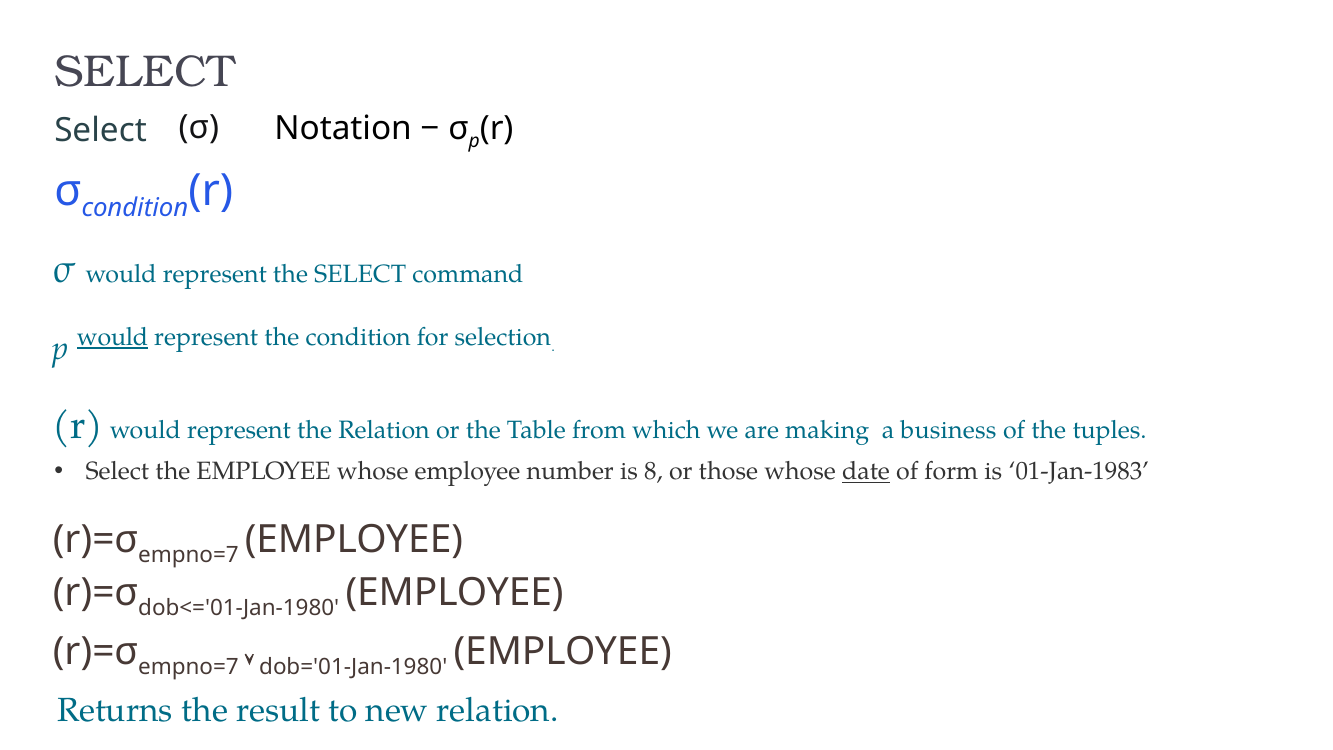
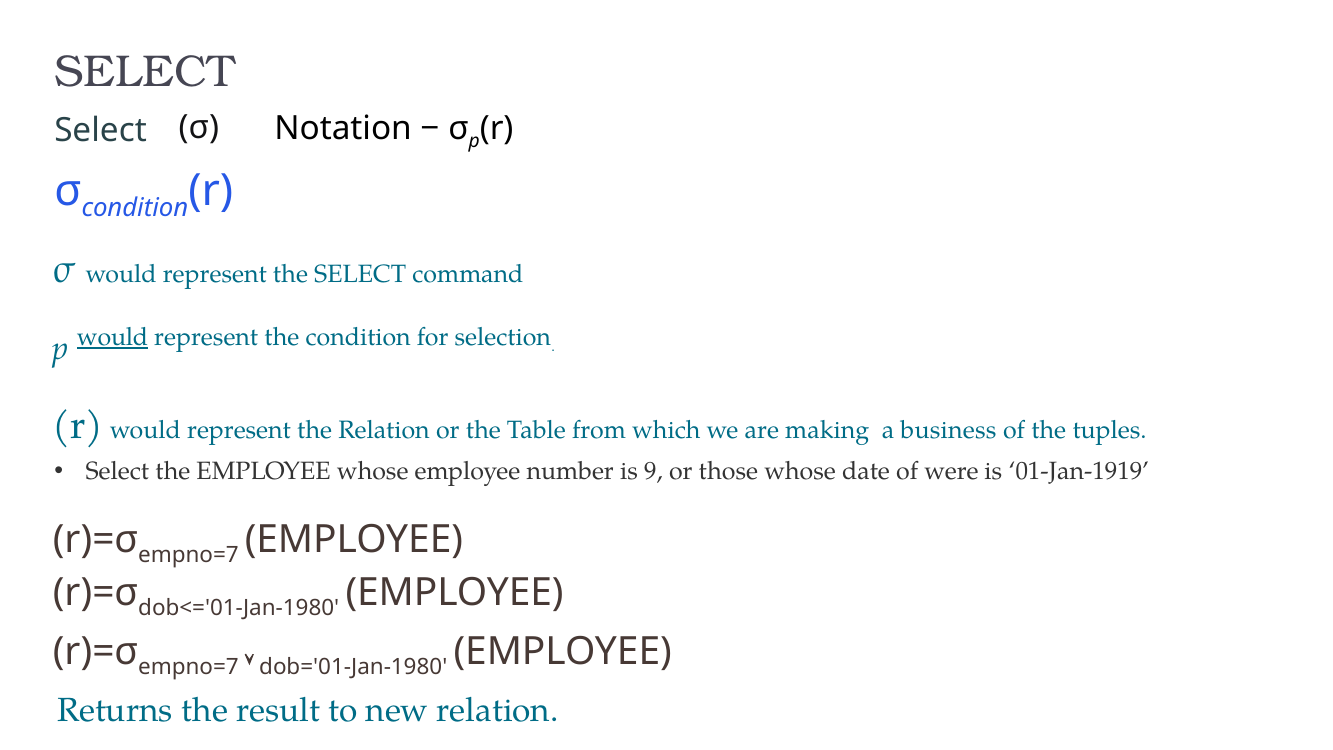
8: 8 -> 9 (653, 472)
date underline: present -> none (866, 472)
form: form -> were (951, 472)
01-Jan-1983: 01-Jan-1983 -> 01-Jan-1919 (1079, 472)
